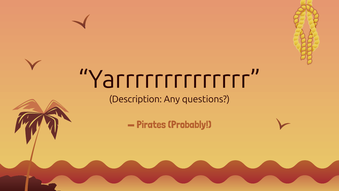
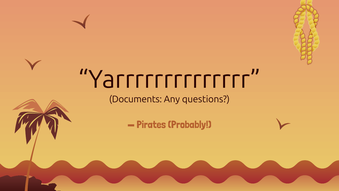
Description: Description -> Documents (135, 99)
